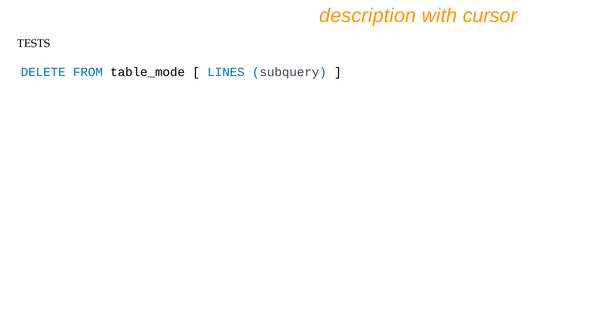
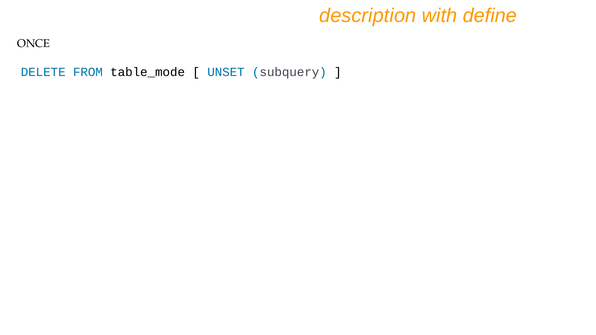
cursor: cursor -> define (490, 16)
TESTS: TESTS -> ONCE (34, 44)
LINES: LINES -> UNSET (226, 72)
